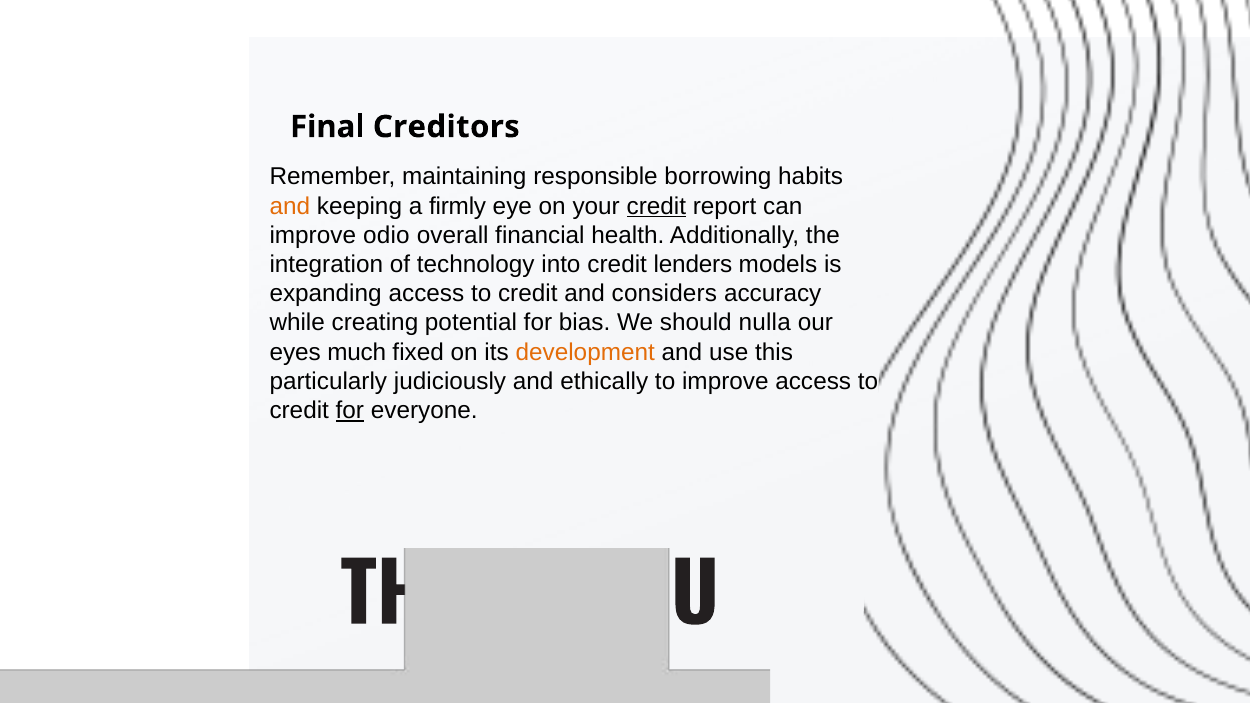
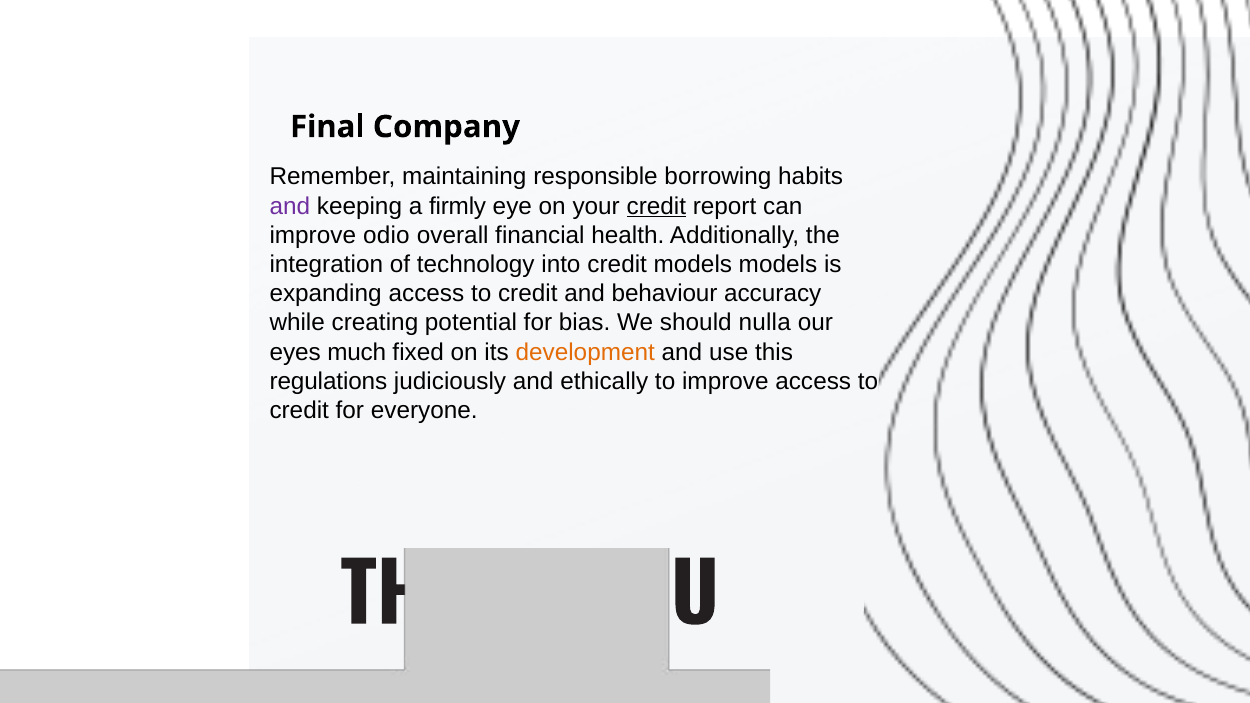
Creditors: Creditors -> Company (446, 127)
and colour: orange -> purple (290, 206)
credit lenders: lenders -> models (693, 265)
considers: considers -> behaviour (665, 294)
particularly: particularly -> regulations (328, 381)
for underline: present -> none (350, 410)
